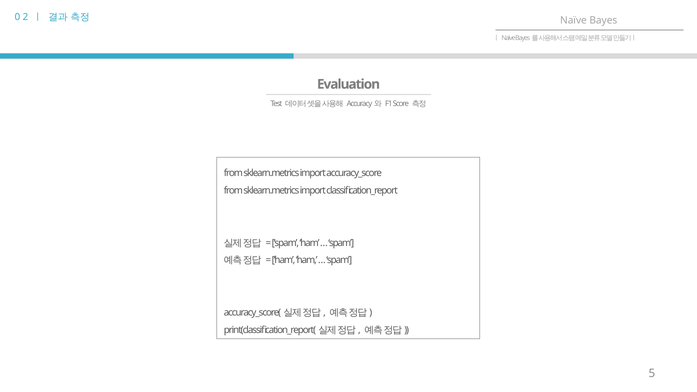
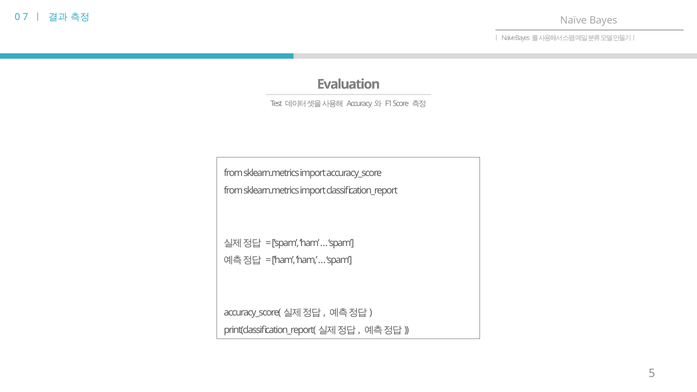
2: 2 -> 7 (25, 17)
